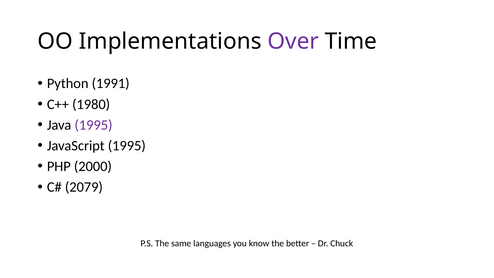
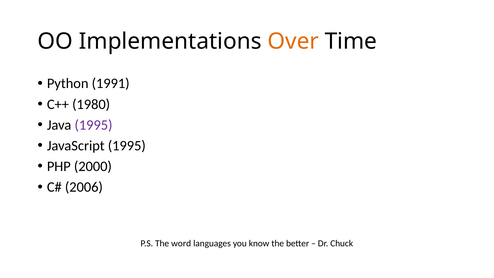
Over colour: purple -> orange (293, 41)
2079: 2079 -> 2006 (84, 187)
same: same -> word (181, 243)
